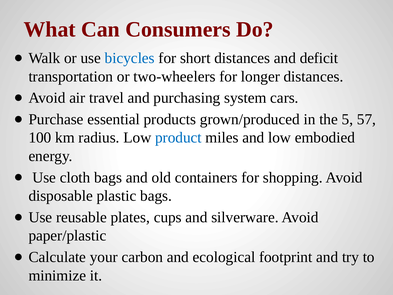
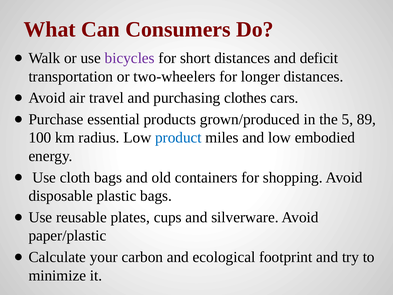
bicycles colour: blue -> purple (130, 58)
system: system -> clothes (245, 98)
57: 57 -> 89 (366, 119)
